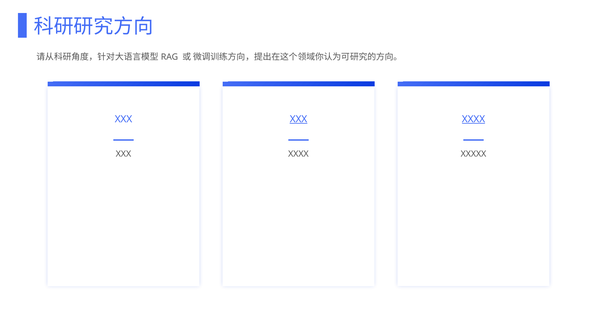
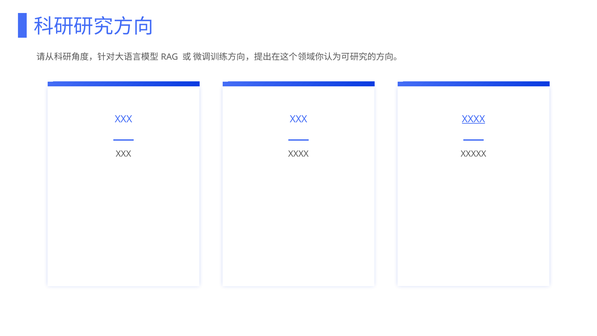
XXX underline: present -> none (299, 119)
